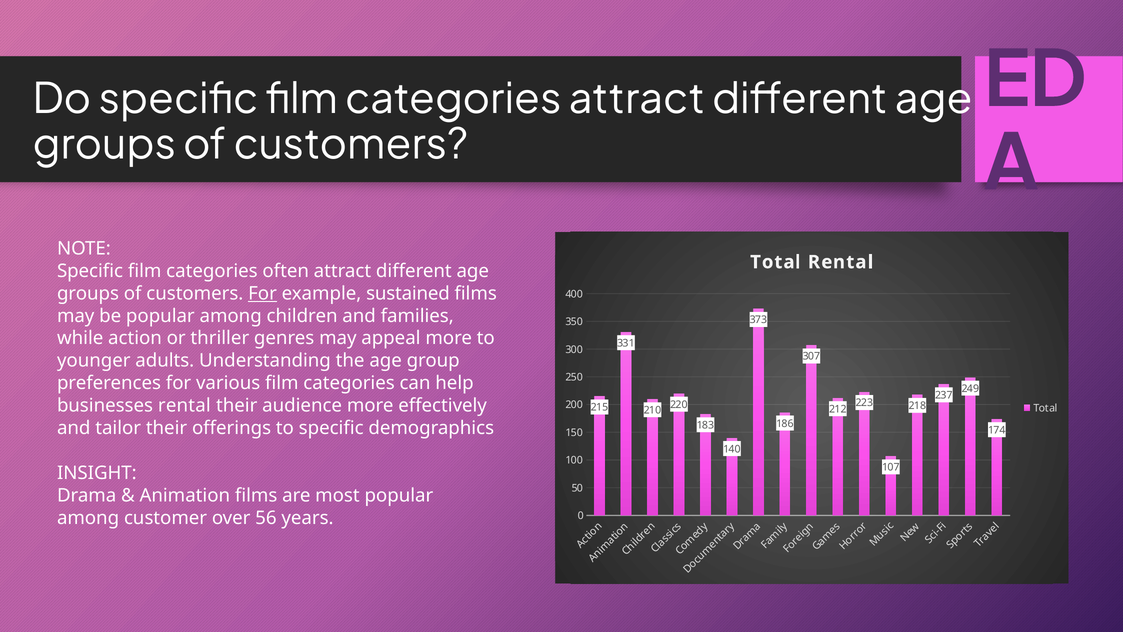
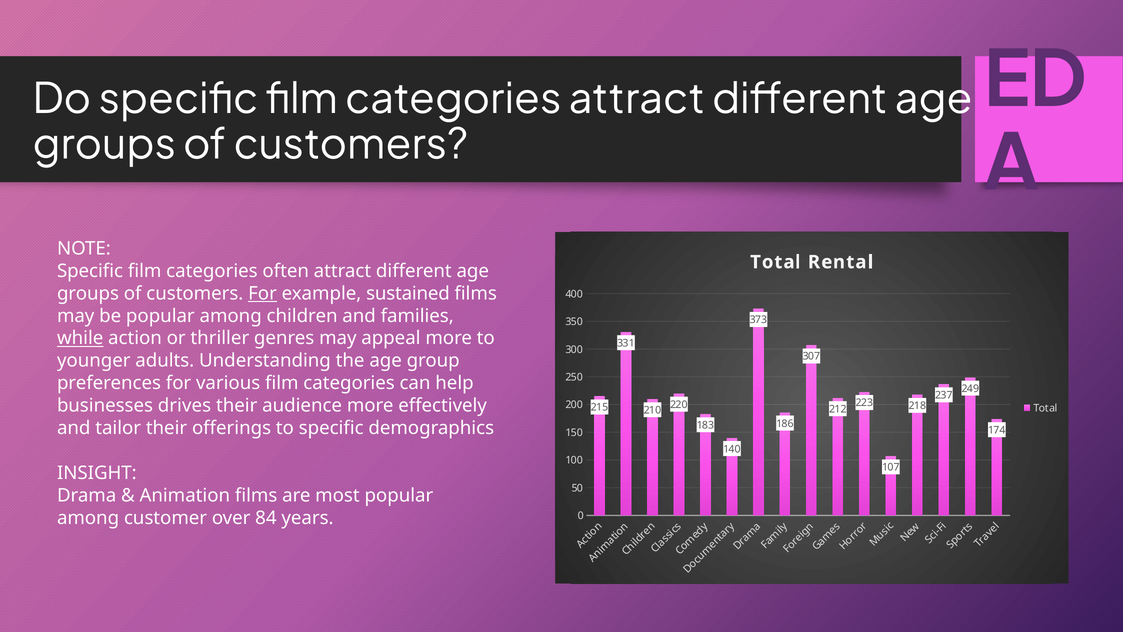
while underline: none -> present (80, 338)
businesses rental: rental -> drives (184, 405)
56: 56 -> 84 (266, 518)
